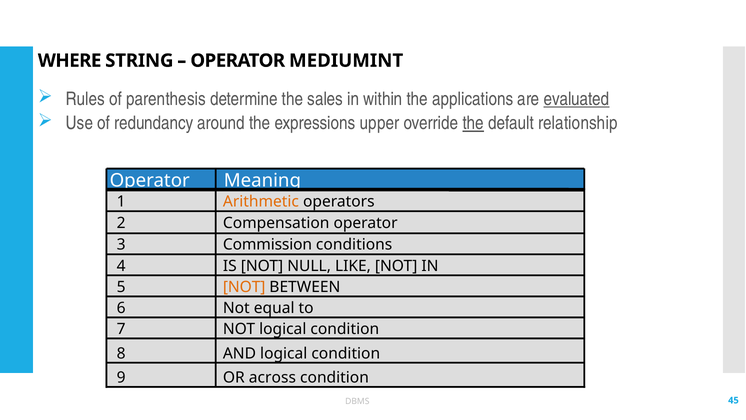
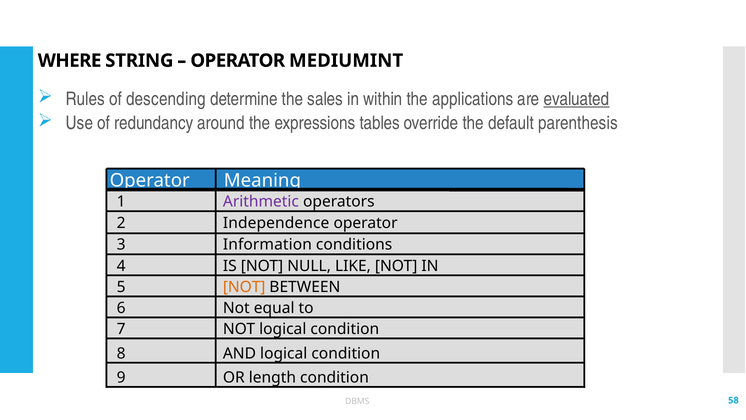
parenthesis: parenthesis -> descending (166, 99)
upper: upper -> tables (380, 123)
the underline: present -> none (473, 123)
relationship: relationship -> parenthesis (578, 123)
Arithmetic colour: orange -> purple (261, 201)
Compensation: Compensation -> Independence (276, 223)
Commission: Commission -> Information (267, 245)
across: across -> length (272, 377)
45: 45 -> 58 (733, 400)
